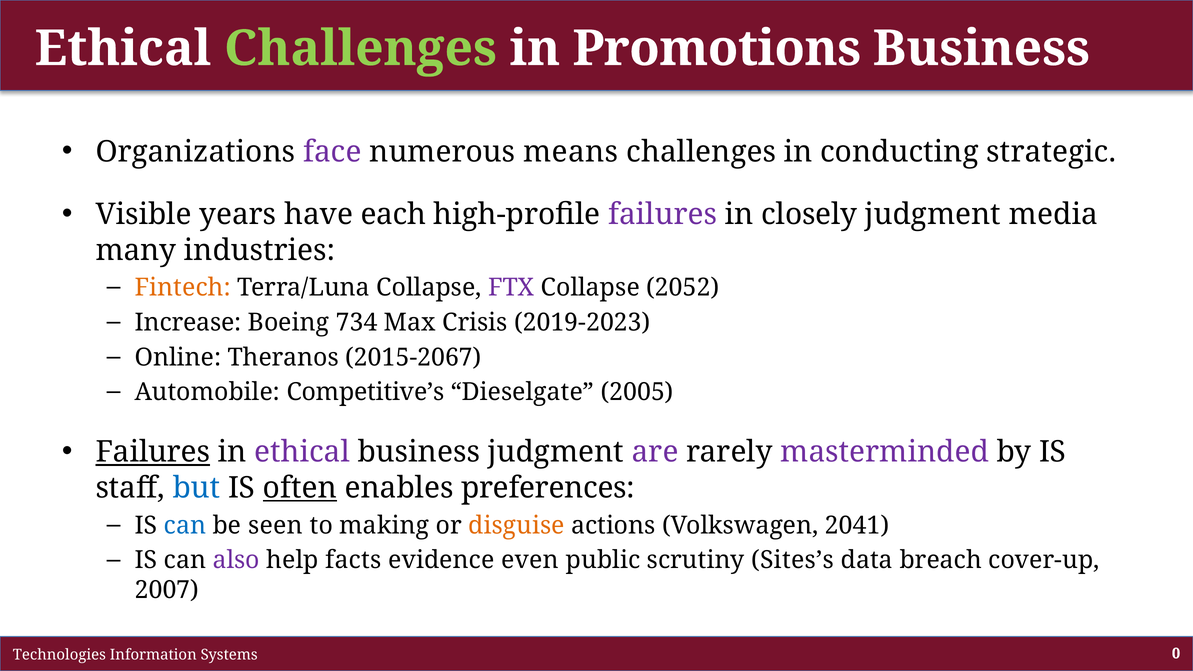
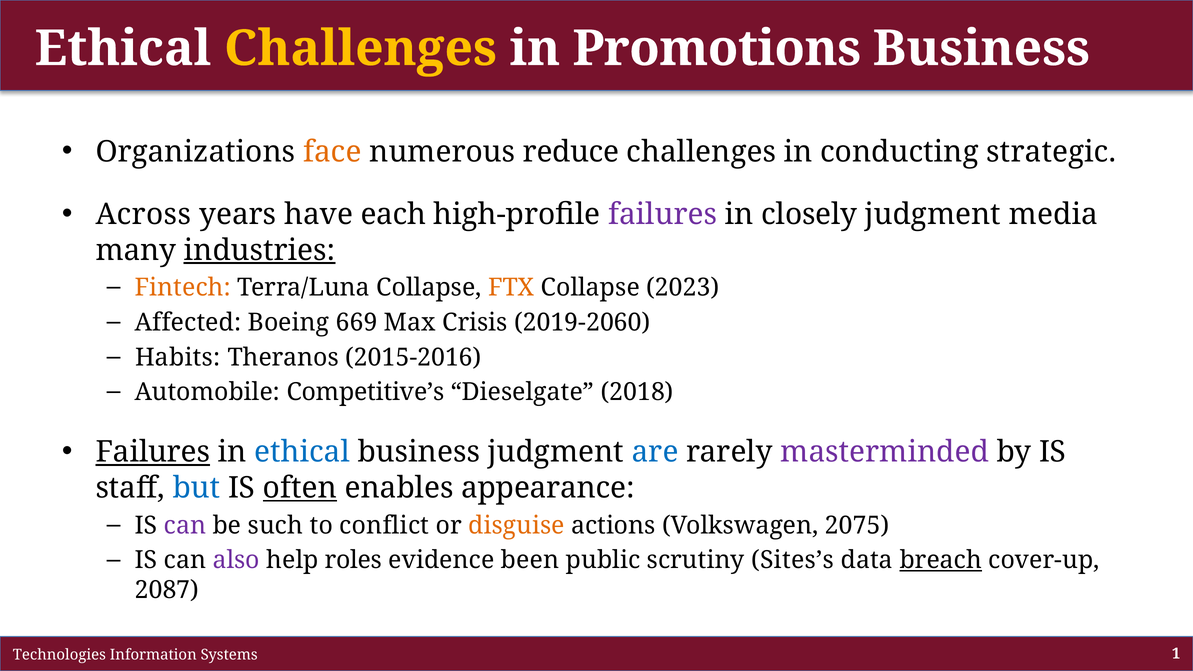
Challenges colour: light green -> yellow (360, 49)
face colour: purple -> orange (332, 152)
means: means -> reduce (571, 152)
Visible: Visible -> Across (143, 214)
industries underline: none -> present (260, 250)
FTX colour: purple -> orange (511, 288)
2052: 2052 -> 2023 (683, 288)
Increase: Increase -> Affected (188, 323)
734: 734 -> 669 (357, 323)
2019-2023: 2019-2023 -> 2019-2060 (582, 323)
Online: Online -> Habits (178, 357)
2015-2067: 2015-2067 -> 2015-2016 (413, 357)
2005: 2005 -> 2018 (637, 392)
ethical colour: purple -> blue (302, 452)
are colour: purple -> blue (655, 452)
preferences: preferences -> appearance (548, 488)
can colour: blue -> purple (185, 526)
seen: seen -> such (275, 526)
making: making -> conflict (384, 526)
2041: 2041 -> 2075 (857, 526)
facts: facts -> roles (354, 560)
even: even -> been (530, 560)
breach underline: none -> present (941, 560)
2007: 2007 -> 2087 (167, 590)
0: 0 -> 1 (1176, 654)
